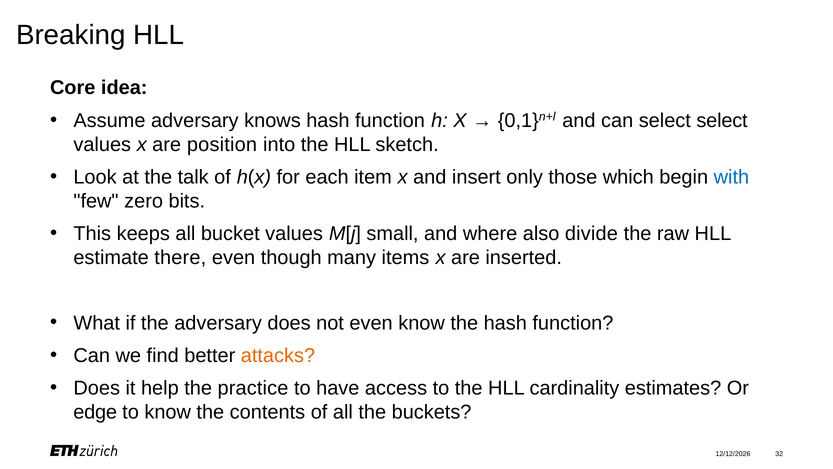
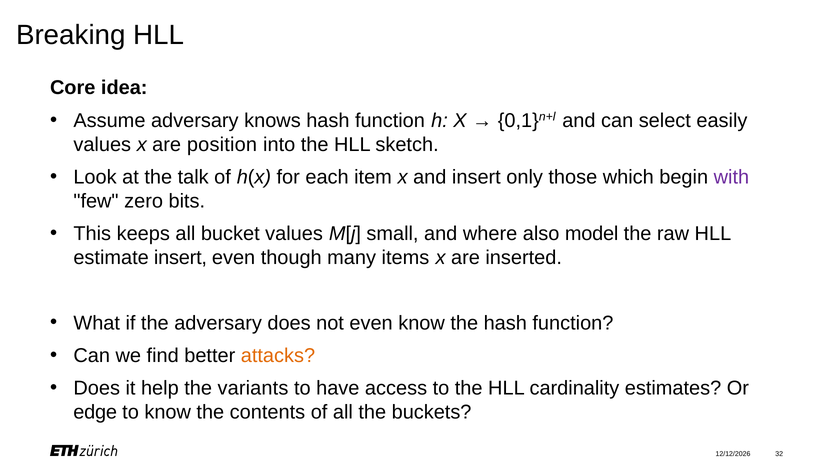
select select: select -> easily (722, 120)
with colour: blue -> purple (731, 177)
divide: divide -> model (592, 233)
estimate there: there -> insert (180, 257)
practice: practice -> variants (253, 388)
